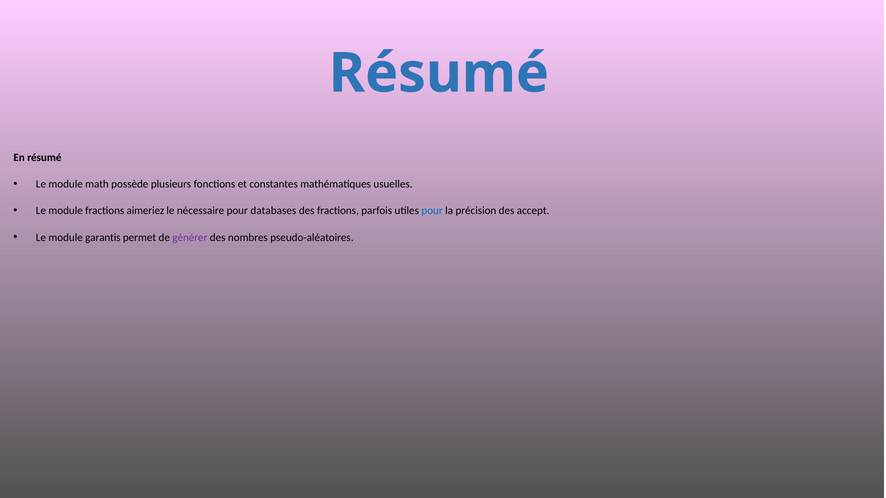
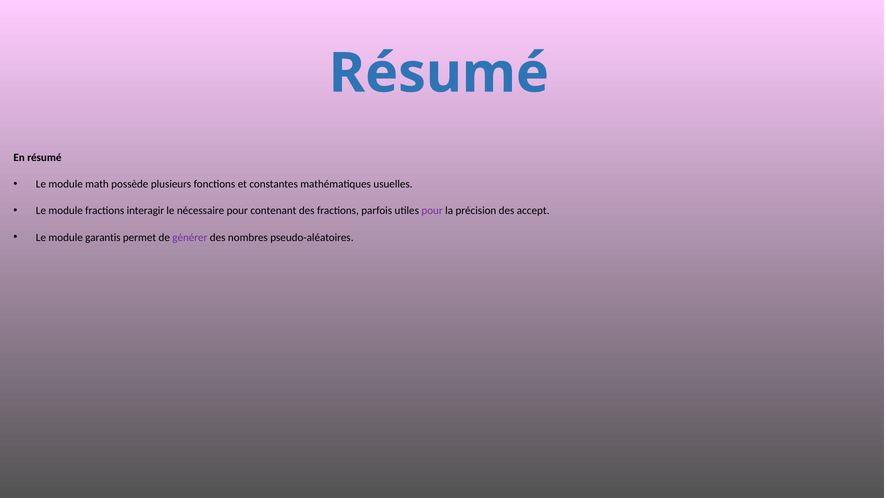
aimeriez: aimeriez -> interagir (145, 211)
databases: databases -> contenant (273, 211)
pour colour: blue -> purple (432, 211)
